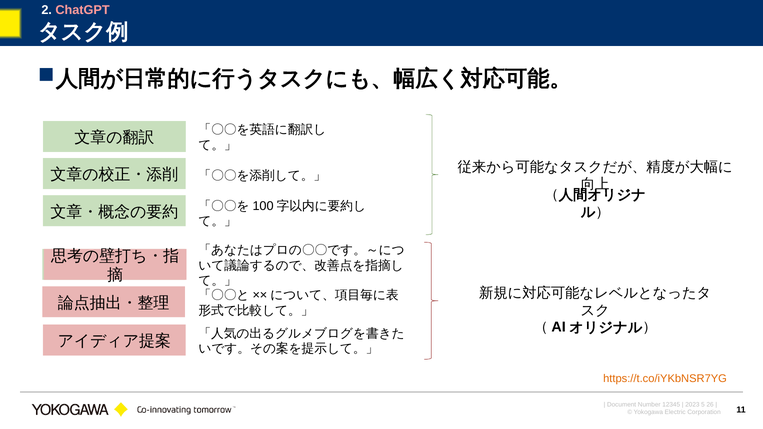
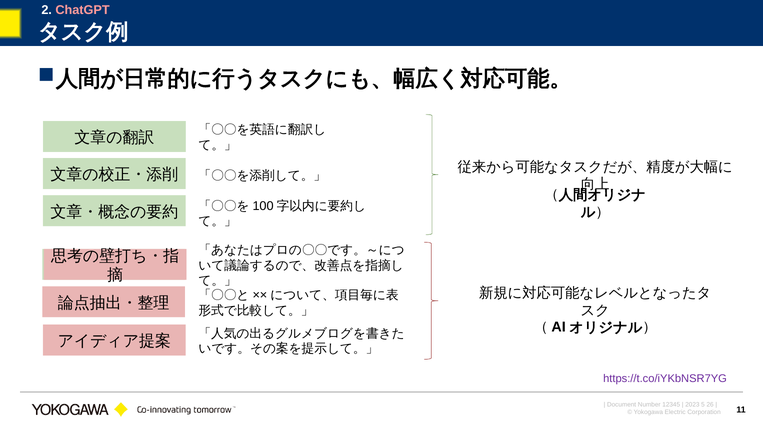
https://t.co/iYKbNSR7YG colour: orange -> purple (665, 379)
